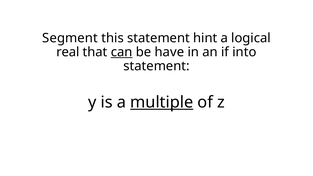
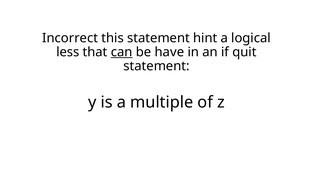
Segment: Segment -> Incorrect (70, 38)
real: real -> less (68, 52)
into: into -> quit (244, 52)
multiple underline: present -> none (162, 102)
